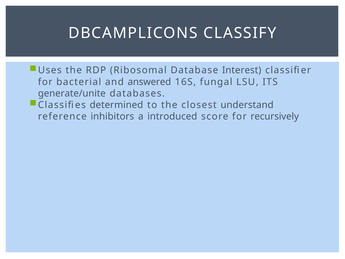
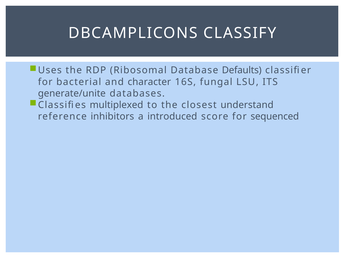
Interest: Interest -> Defaults (242, 70)
answered: answered -> character (149, 82)
determined: determined -> multiplexed (116, 105)
recursively: recursively -> sequenced (275, 116)
